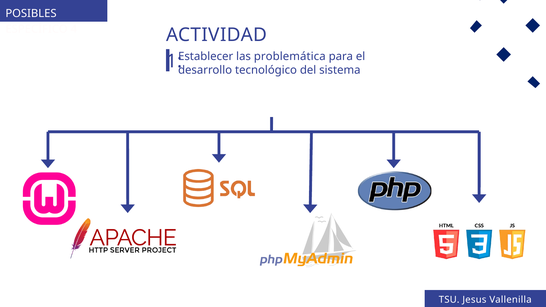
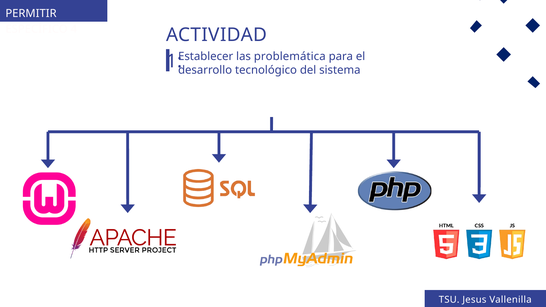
POSIBLES: POSIBLES -> PERMITIR (31, 14)
